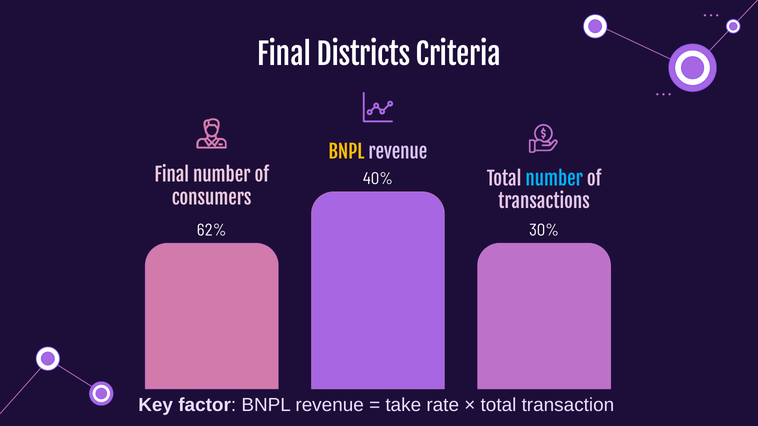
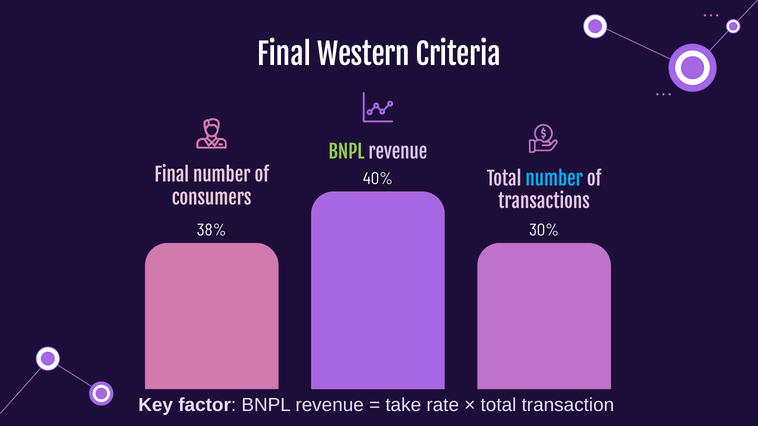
Districts: Districts -> Western (364, 55)
BNPL colour: yellow -> light green (346, 153)
62%: 62% -> 38% (212, 231)
